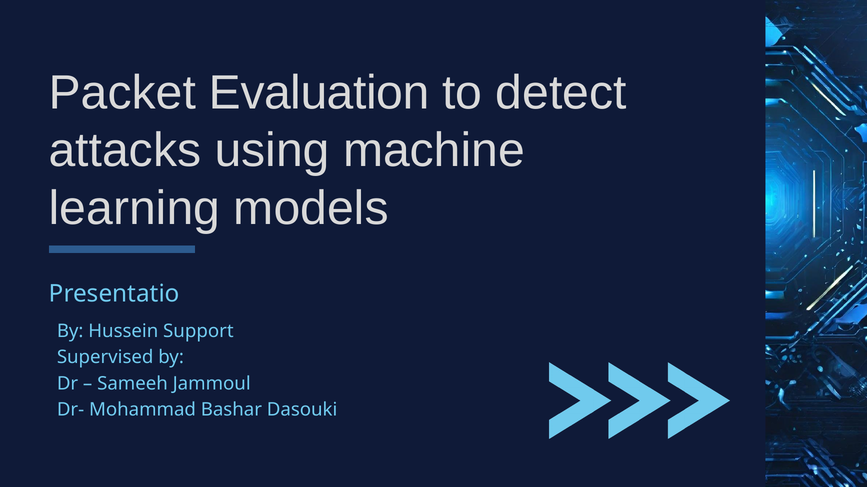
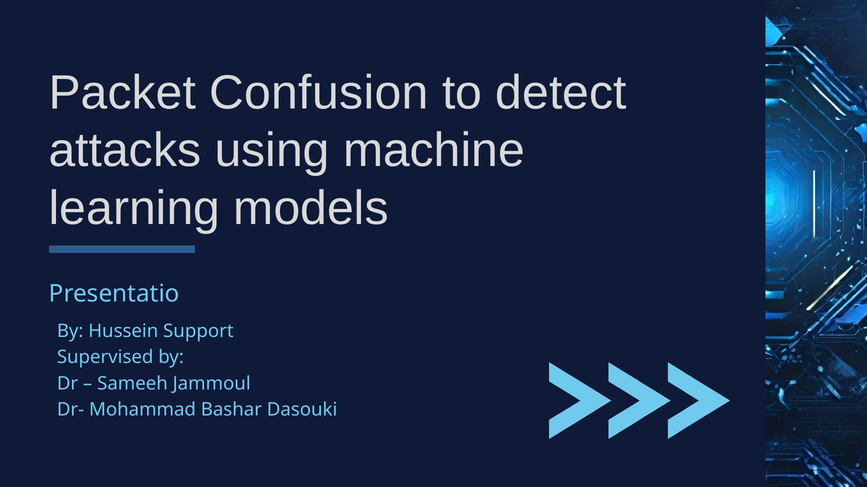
Evaluation: Evaluation -> Confusion (319, 93)
